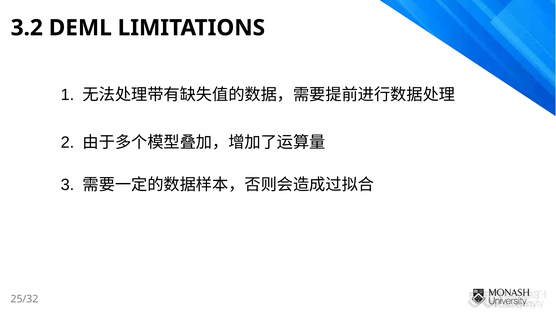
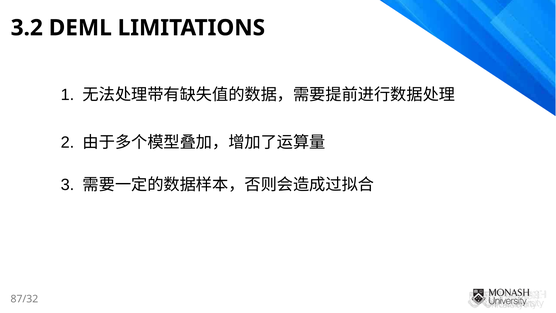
25/32: 25/32 -> 87/32 (24, 299)
